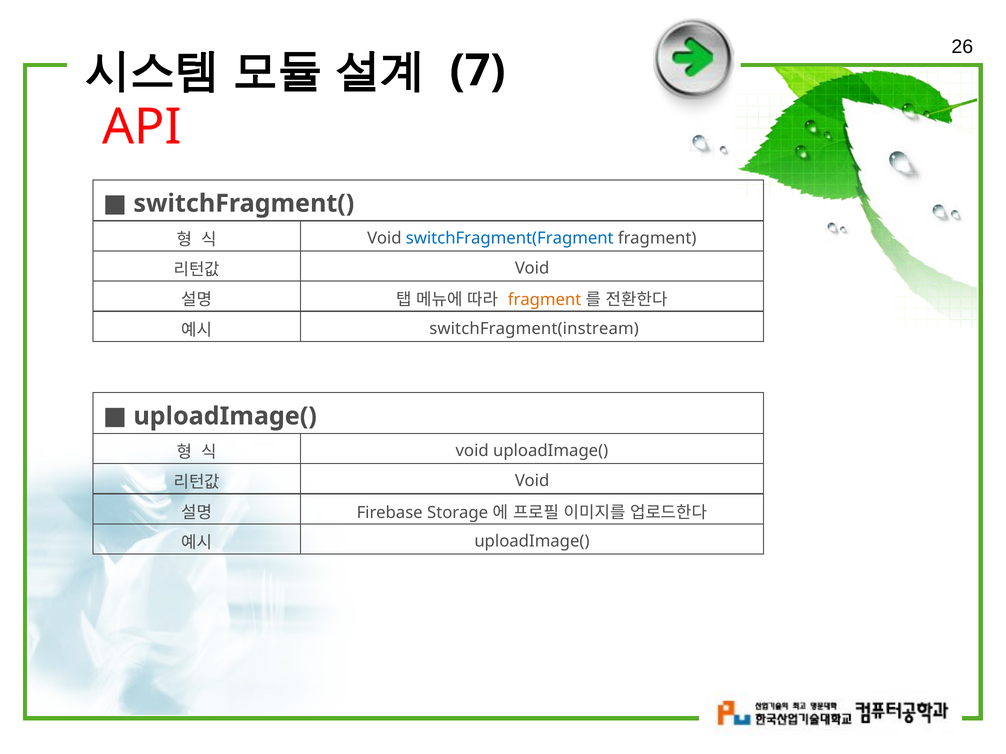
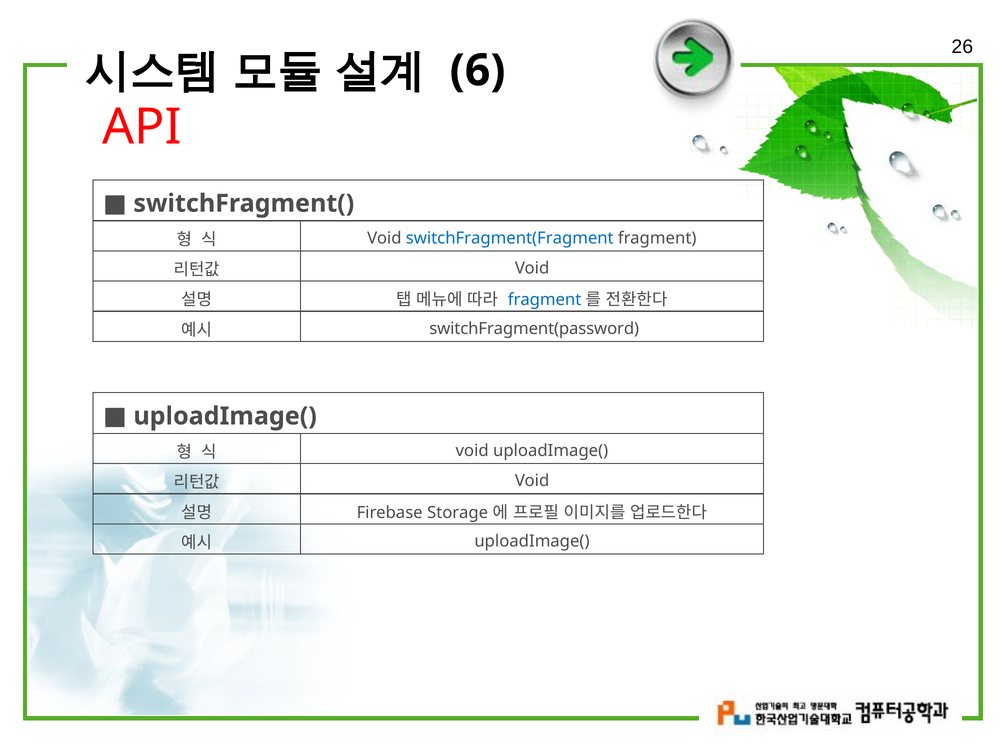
7: 7 -> 6 (478, 71)
fragment colour: orange -> blue (545, 300)
switchFragment(instream: switchFragment(instream -> switchFragment(password (534, 329)
